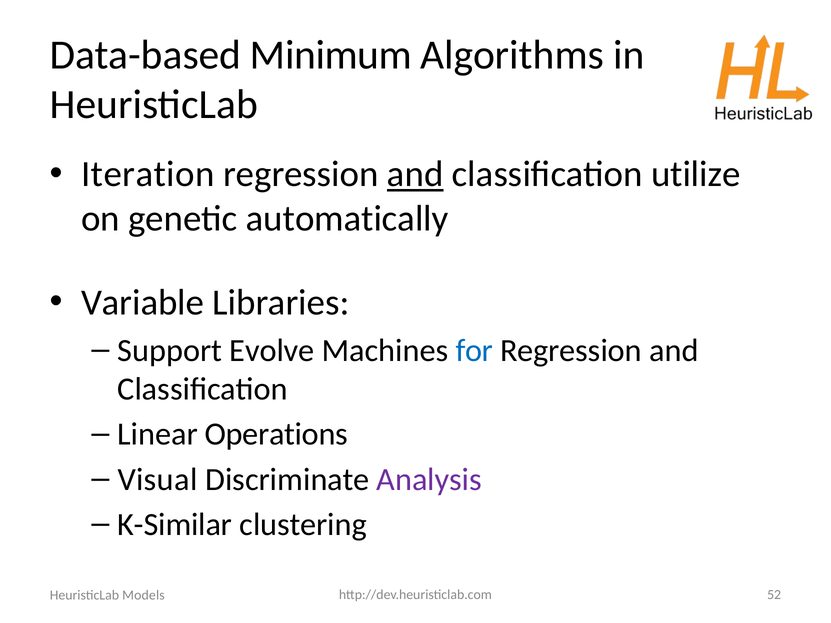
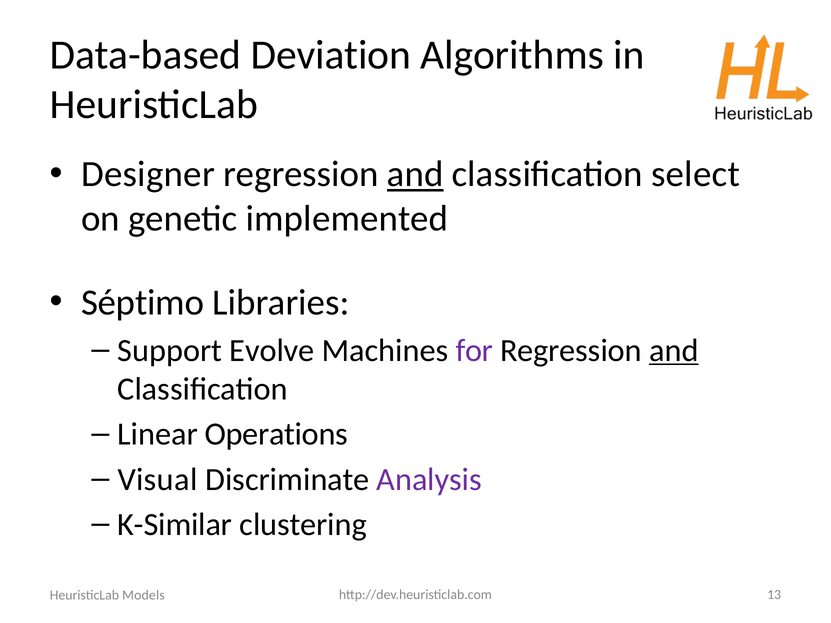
Minimum: Minimum -> Deviation (331, 55)
Iteration: Iteration -> Designer (148, 174)
utilize: utilize -> select (696, 174)
automatically: automatically -> implemented (347, 219)
Variable: Variable -> Séptimo (143, 303)
for colour: blue -> purple (474, 350)
and underline: none -> present (674, 350)
52: 52 -> 13 (774, 595)
